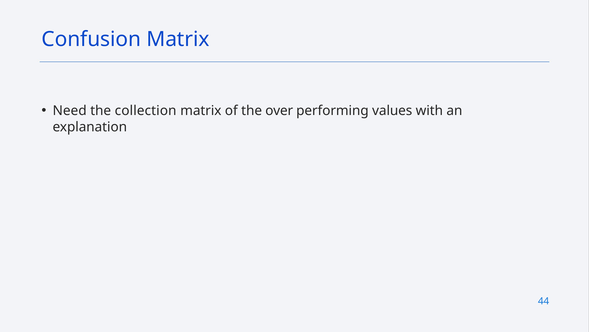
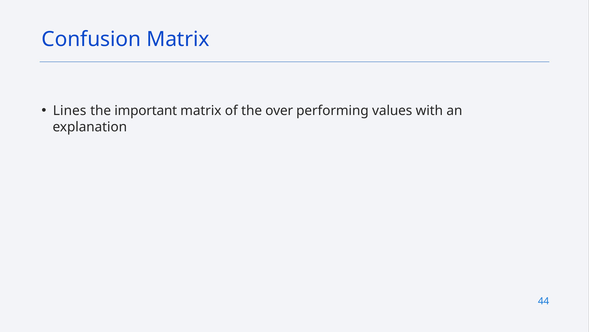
Need: Need -> Lines (70, 111)
collection: collection -> important (146, 111)
